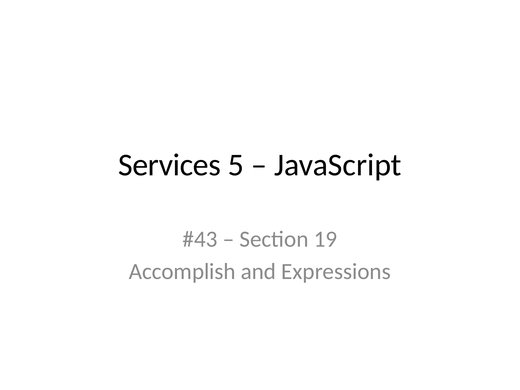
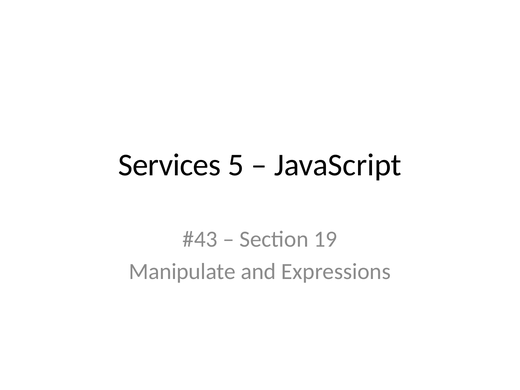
Accomplish: Accomplish -> Manipulate (182, 271)
